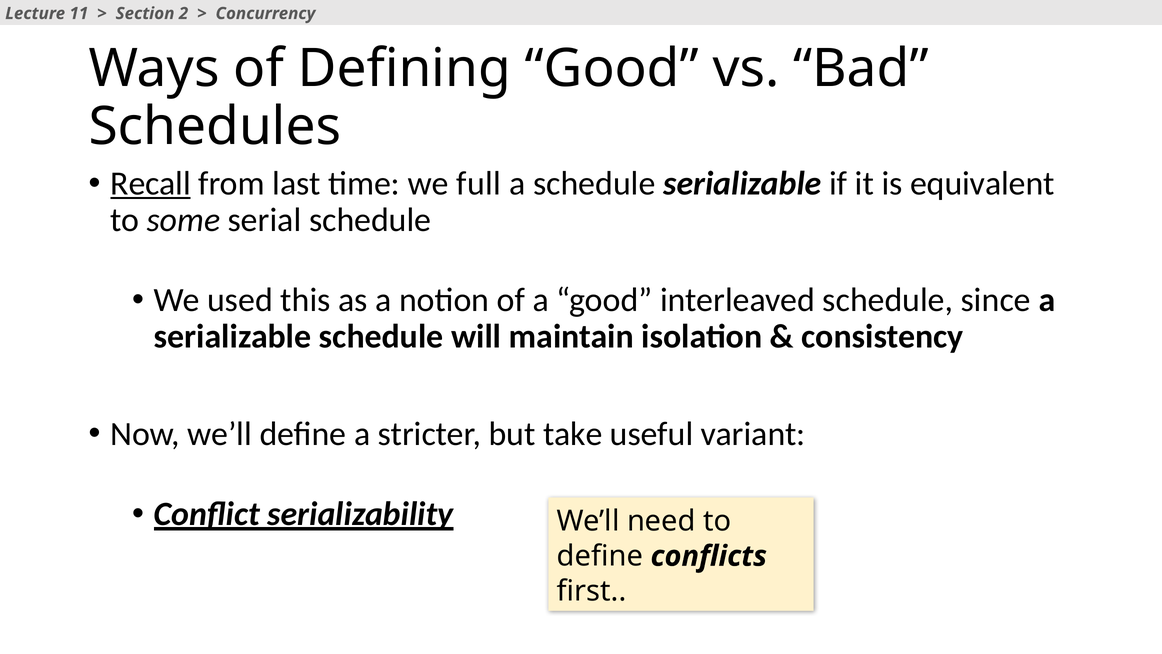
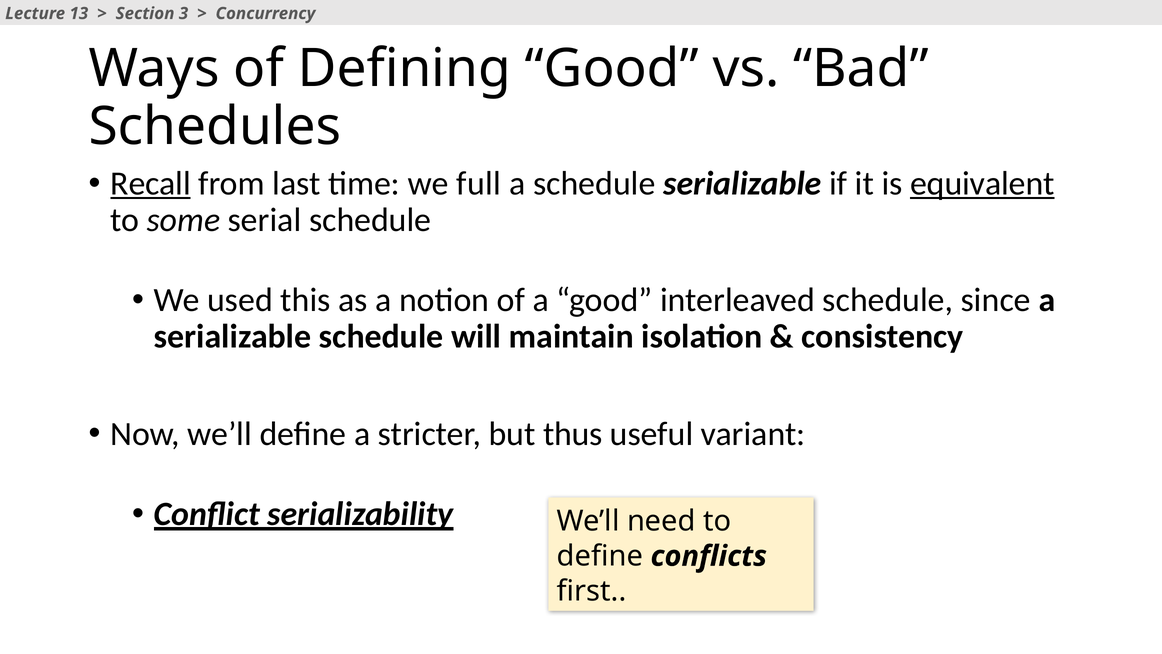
11: 11 -> 13 (79, 13)
2: 2 -> 3 (184, 13)
equivalent underline: none -> present (982, 184)
take: take -> thus (573, 434)
